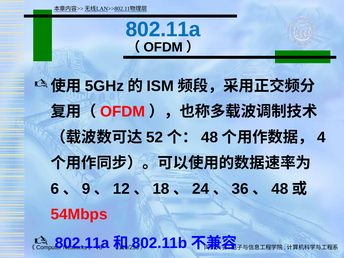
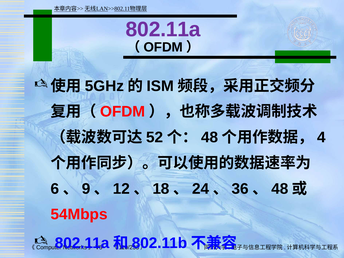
802.11a colour: blue -> purple (163, 30)
